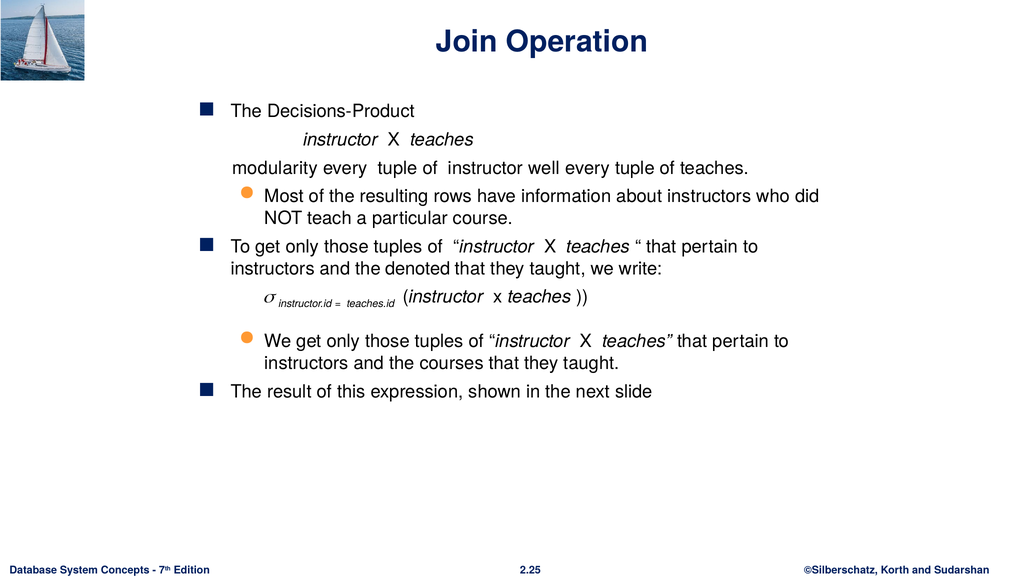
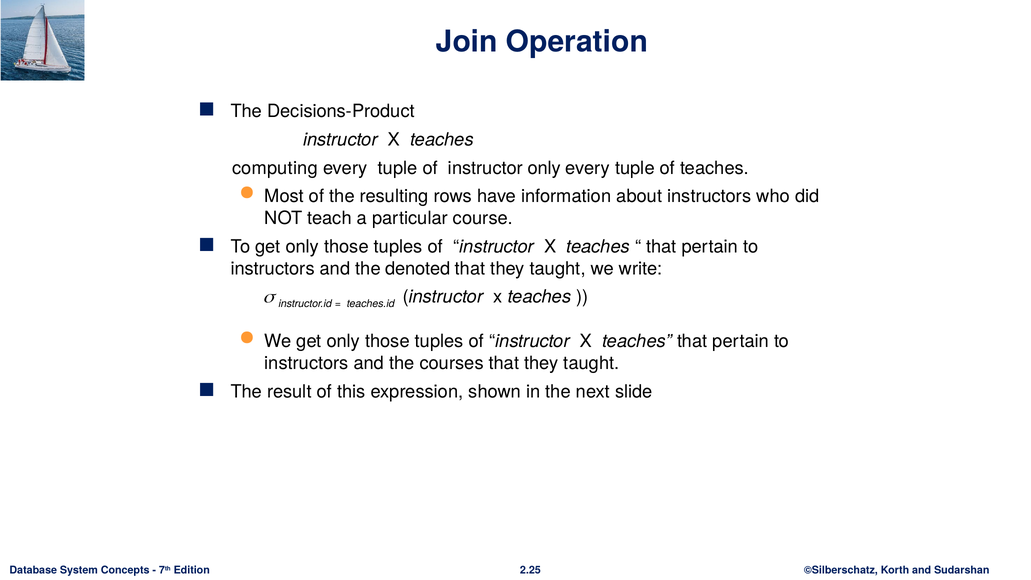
modularity: modularity -> computing (275, 168)
instructor well: well -> only (544, 168)
